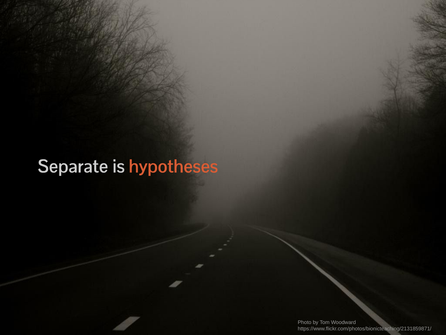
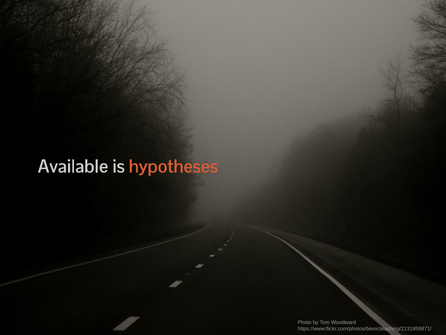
Separate: Separate -> Available (73, 166)
